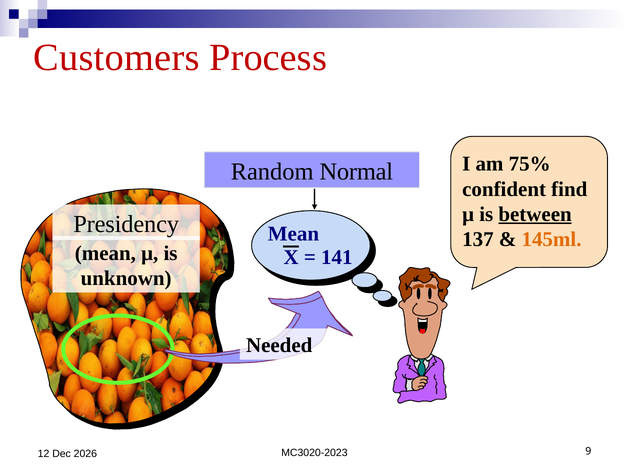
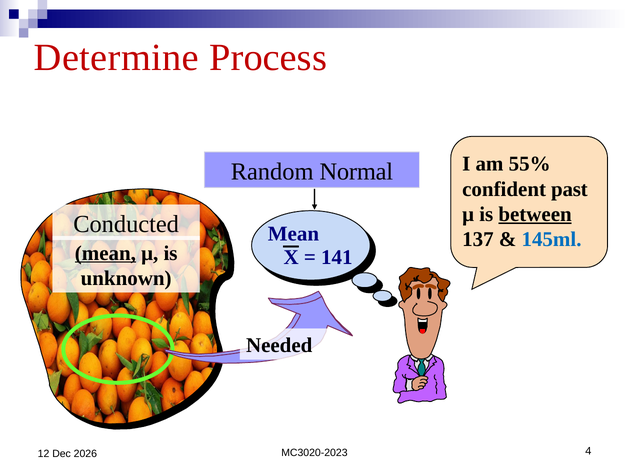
Customers: Customers -> Determine (116, 58)
75%: 75% -> 55% (530, 164)
find: find -> past (569, 189)
Presidency: Presidency -> Conducted (126, 224)
145ml colour: orange -> blue (552, 239)
mean underline: none -> present (105, 253)
9: 9 -> 4 (588, 451)
